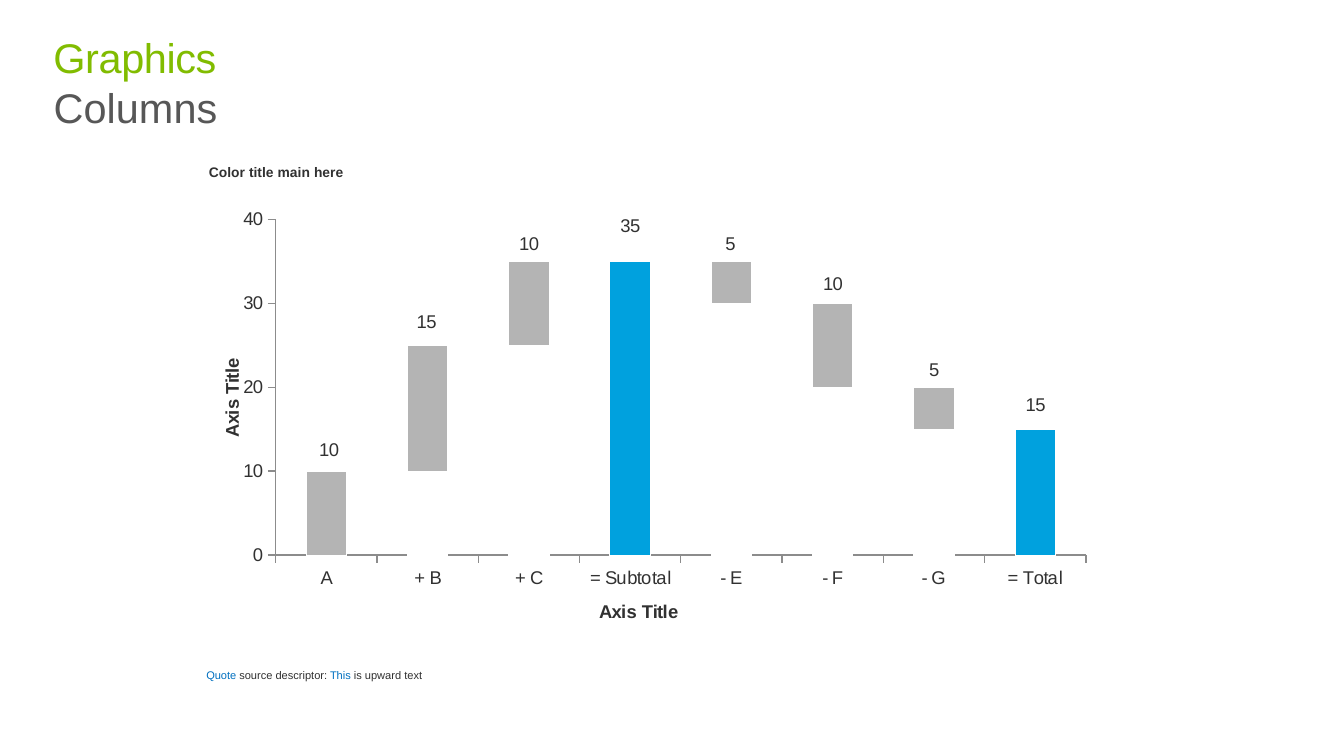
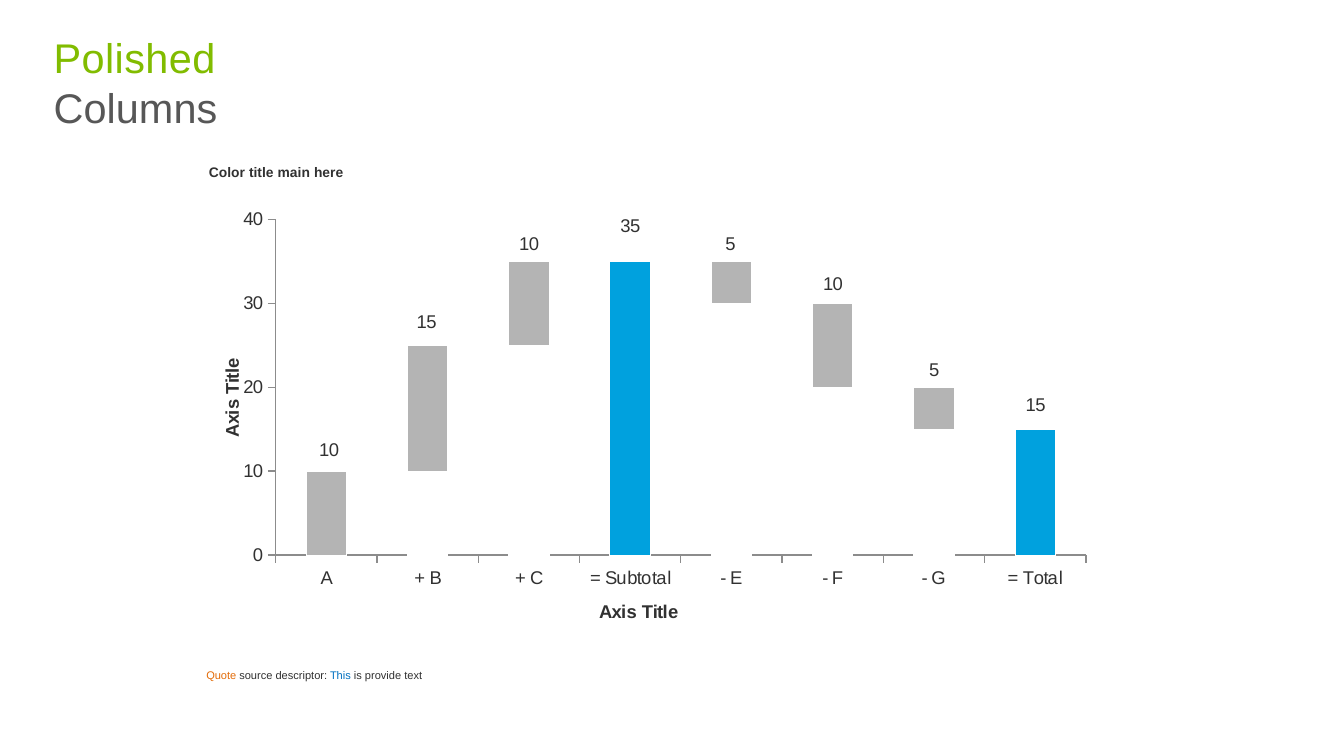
Graphics: Graphics -> Polished (134, 60)
Quote colour: blue -> orange (221, 676)
upward: upward -> provide (383, 676)
